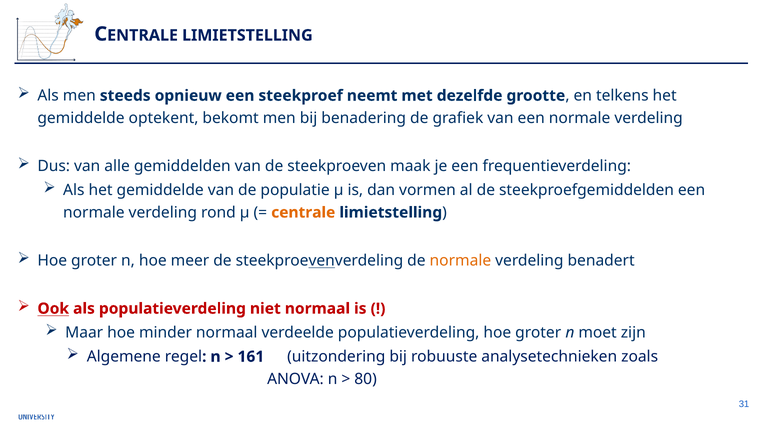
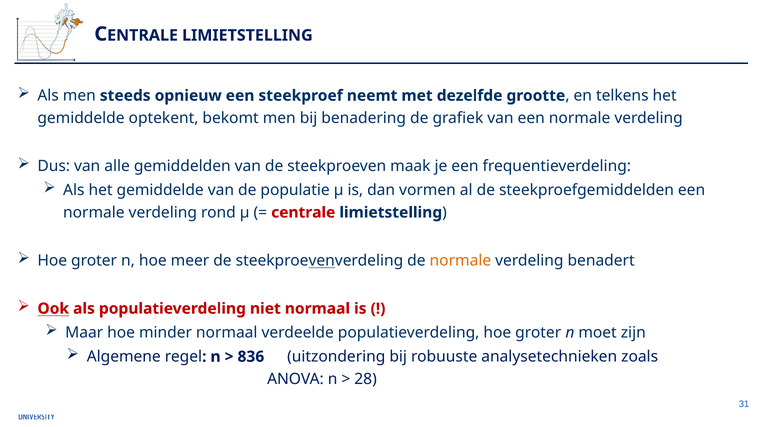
centrale colour: orange -> red (303, 213)
161: 161 -> 836 (251, 357)
80: 80 -> 28 (366, 380)
